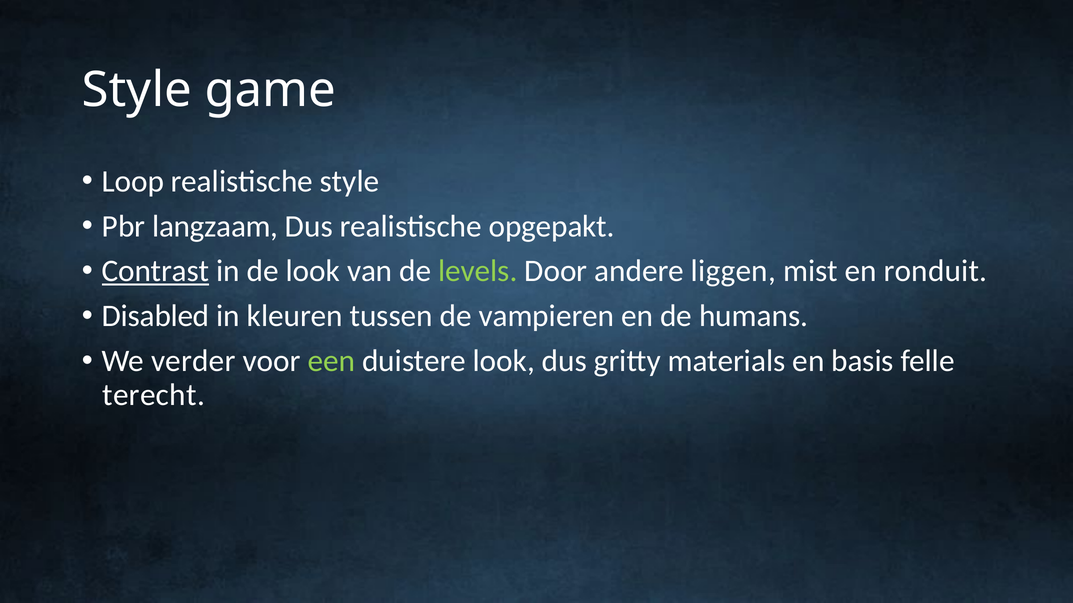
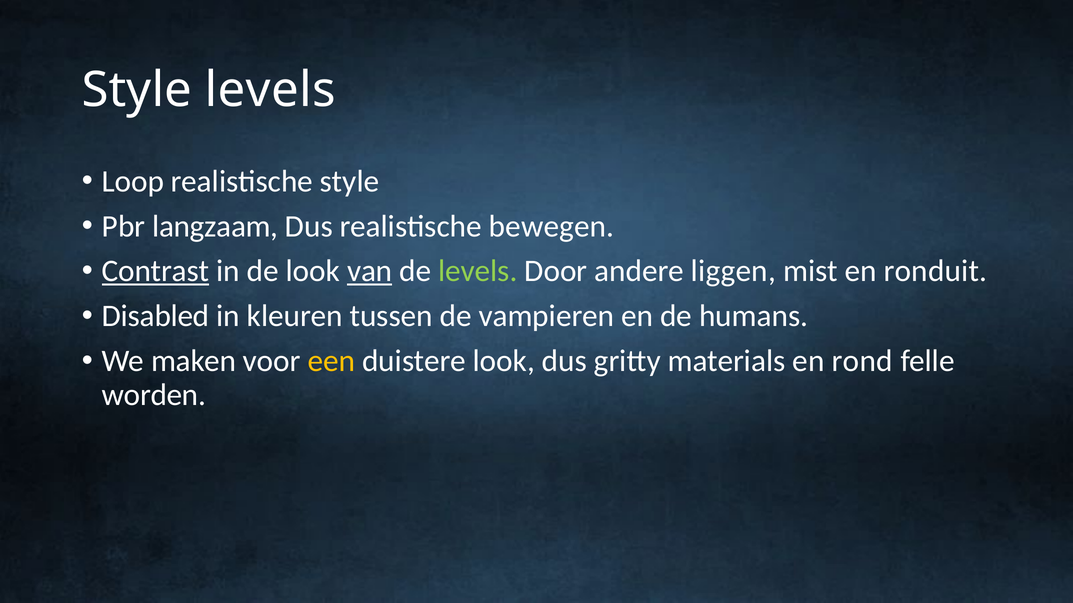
Style game: game -> levels (270, 90)
opgepakt: opgepakt -> bewegen (552, 226)
van underline: none -> present (370, 271)
verder: verder -> maken (194, 361)
een colour: light green -> yellow (331, 361)
basis: basis -> rond (862, 361)
terecht: terecht -> worden (154, 395)
